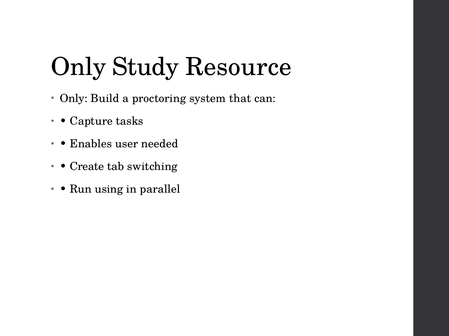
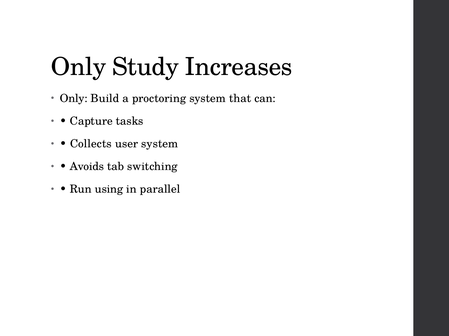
Resource: Resource -> Increases (239, 67)
Enables: Enables -> Collects (91, 144)
user needed: needed -> system (160, 144)
Create: Create -> Avoids (87, 167)
